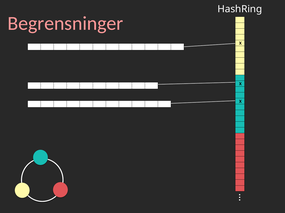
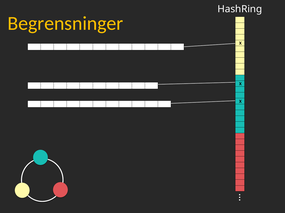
Begrensninger colour: pink -> yellow (65, 23)
